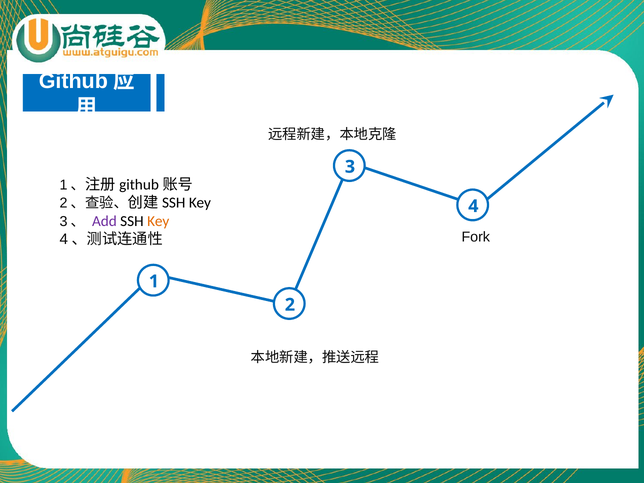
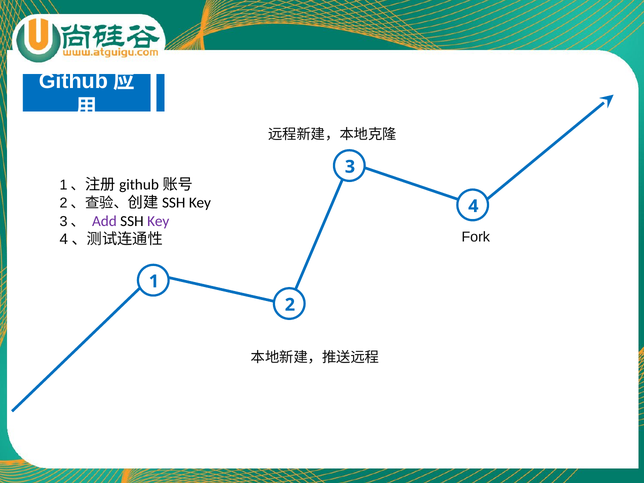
Key colour: orange -> purple (158, 221)
